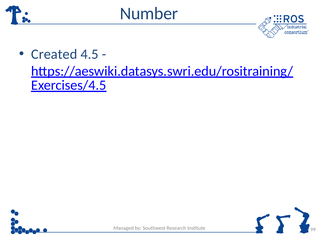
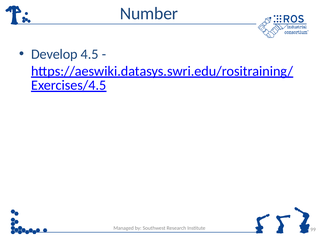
Created: Created -> Develop (54, 54)
